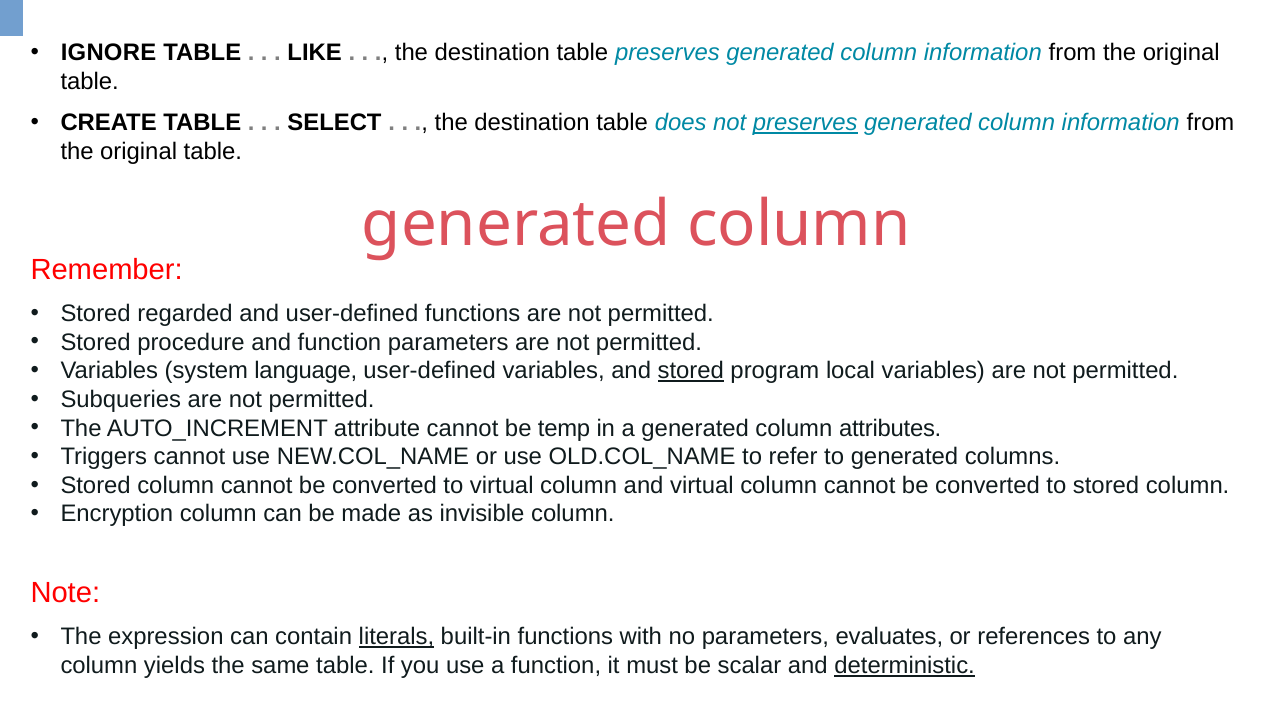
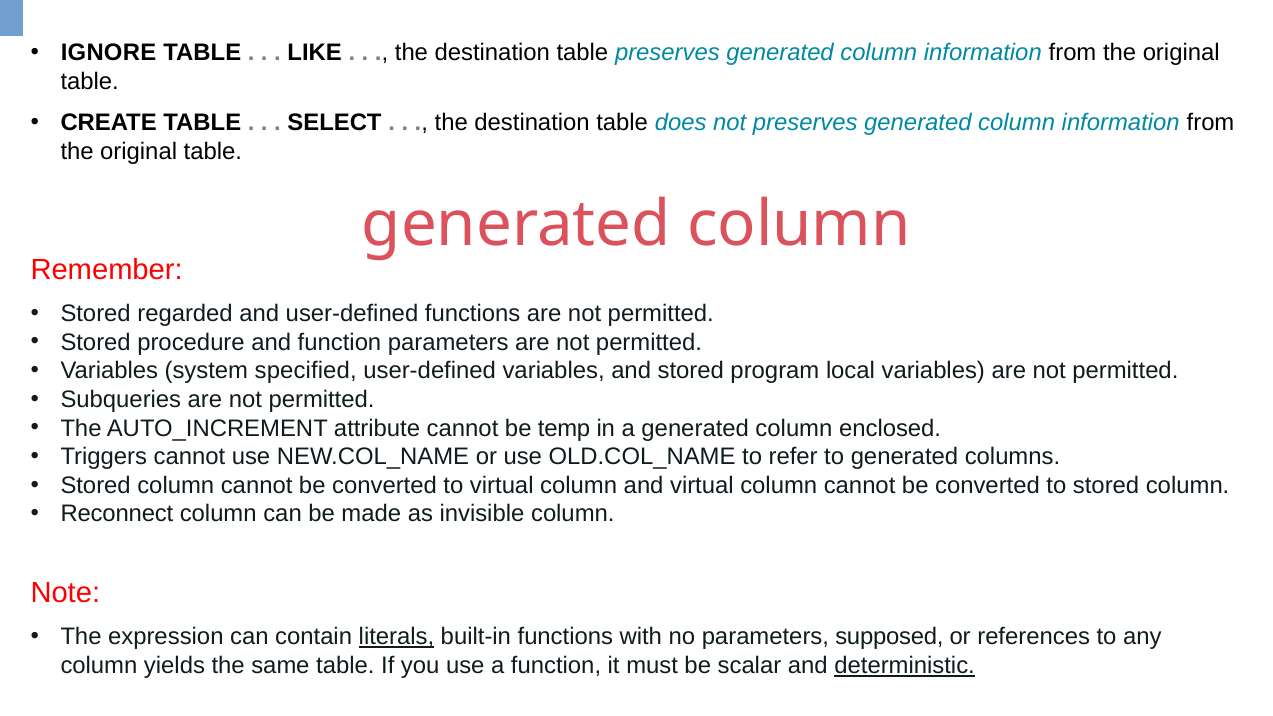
preserves underline: present -> none (805, 123)
language: language -> specified (306, 371)
stored underline: present -> none (691, 371)
attributes: attributes -> enclosed (890, 428)
Encryption: Encryption -> Reconnect (117, 514)
evaluates: evaluates -> supposed (889, 637)
